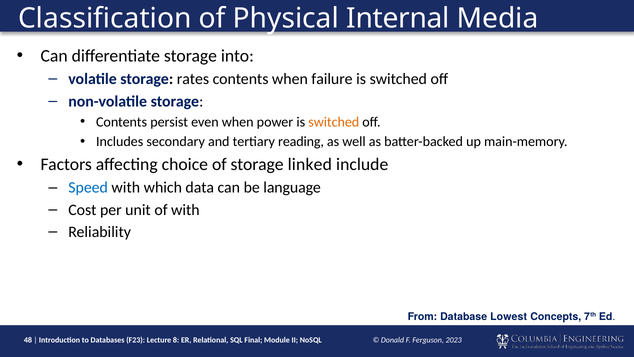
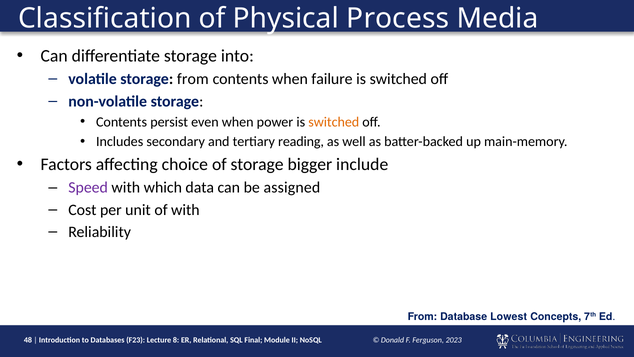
Internal: Internal -> Process (398, 18)
storage rates: rates -> from (193, 79)
linked: linked -> bigger (310, 164)
Speed colour: blue -> purple (88, 187)
language: language -> assigned (292, 187)
